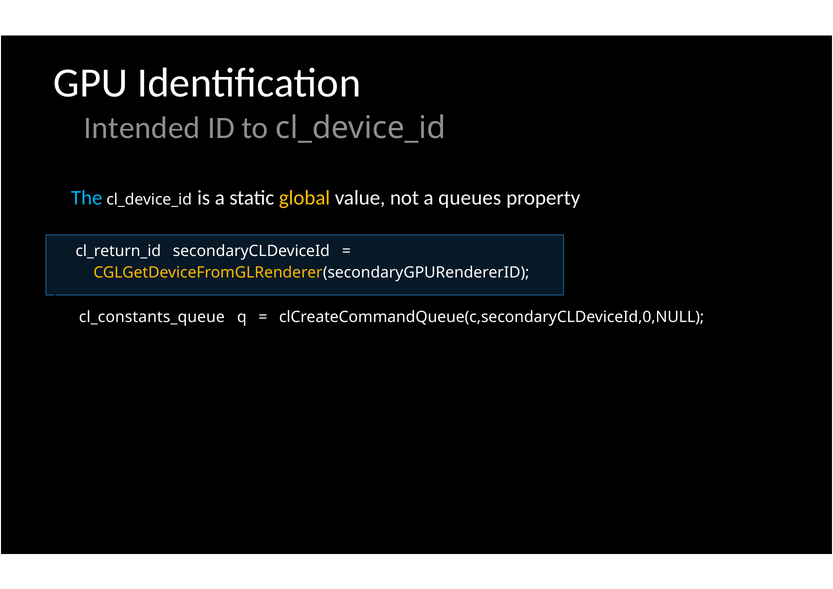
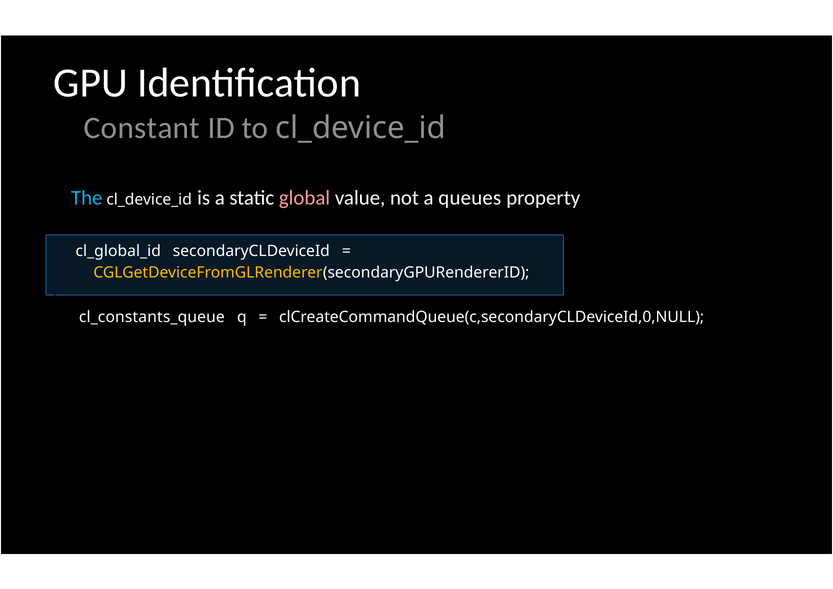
Intended: Intended -> Constant (142, 128)
global colour: yellow -> pink (305, 198)
cl_return_id: cl_return_id -> cl_global_id (118, 251)
